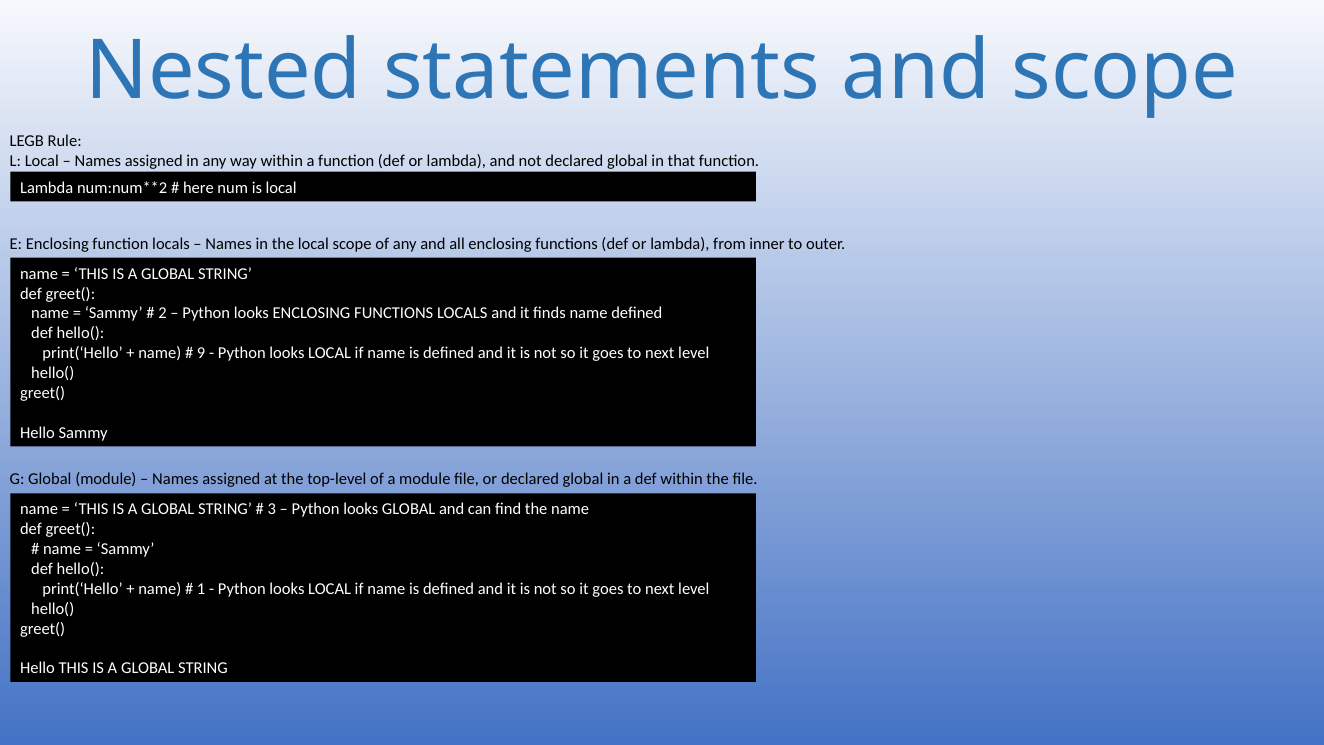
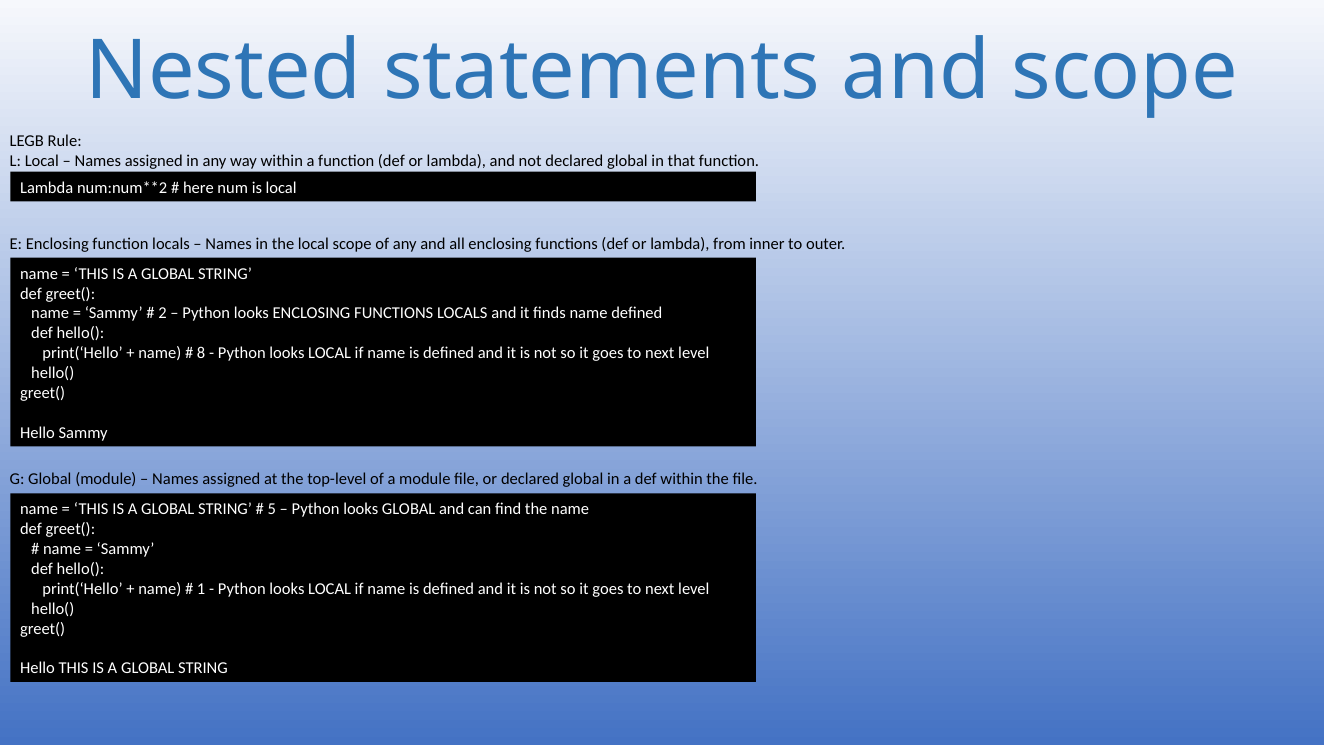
9: 9 -> 8 (201, 353)
3: 3 -> 5 (272, 509)
